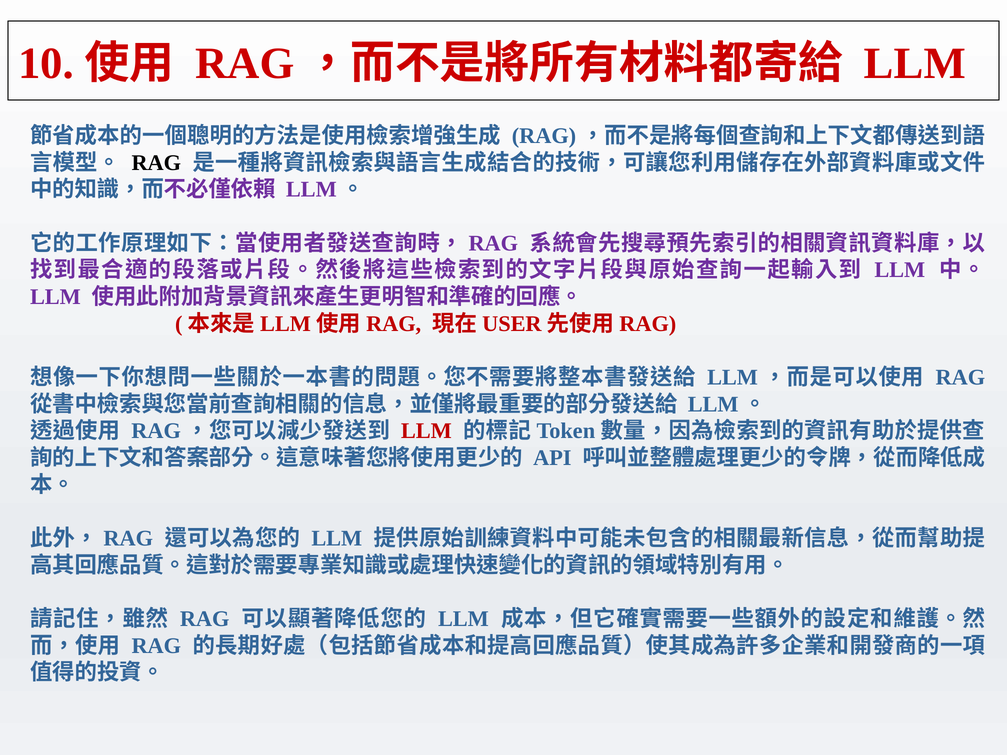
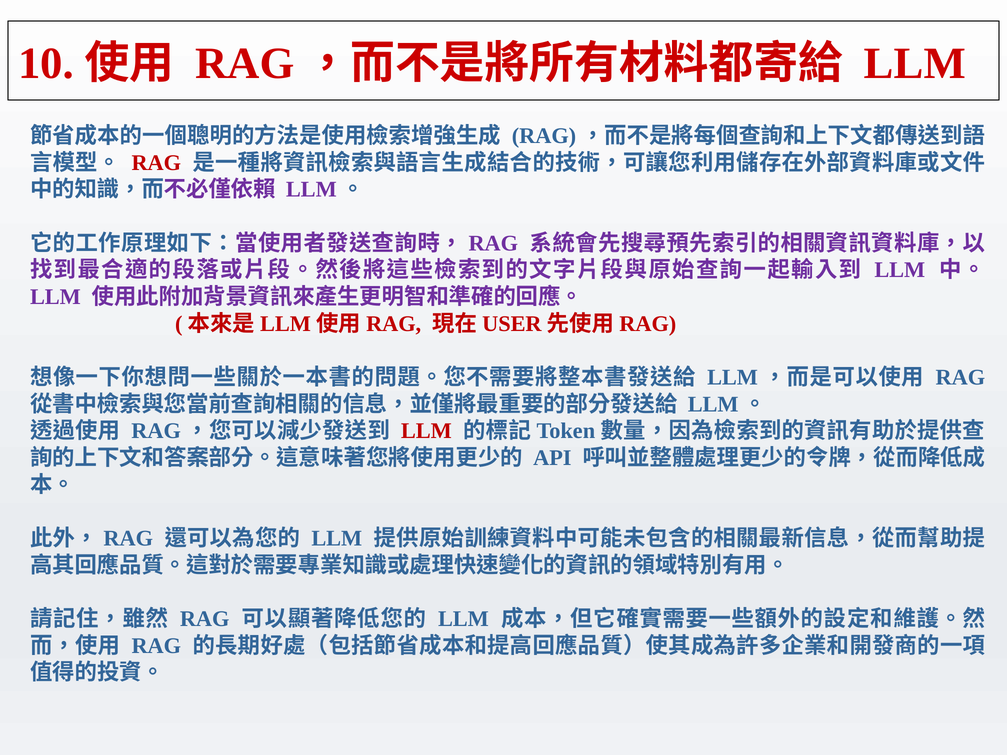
RAG colour: black -> red (156, 163)
